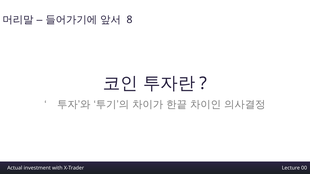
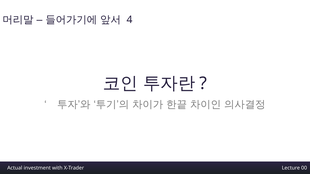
8: 8 -> 4 (130, 20)
